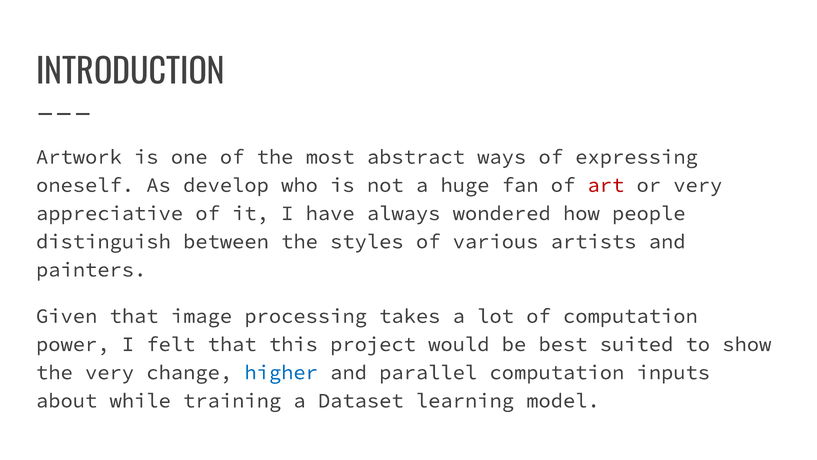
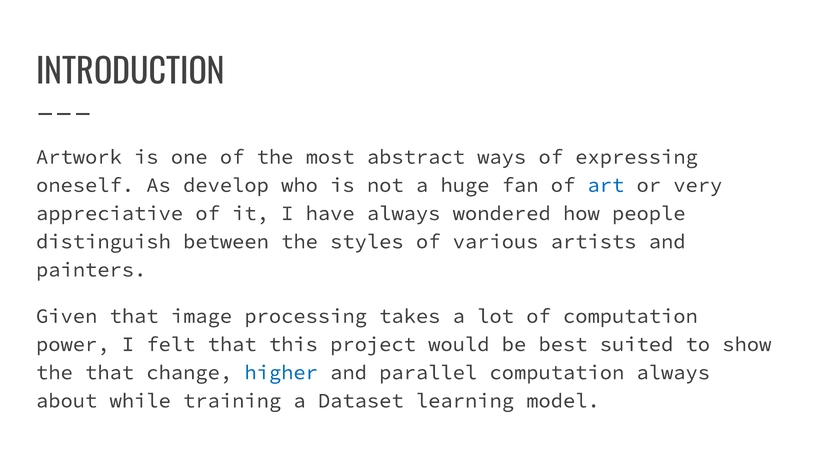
art colour: red -> blue (606, 185)
the very: very -> that (110, 372)
computation inputs: inputs -> always (673, 372)
